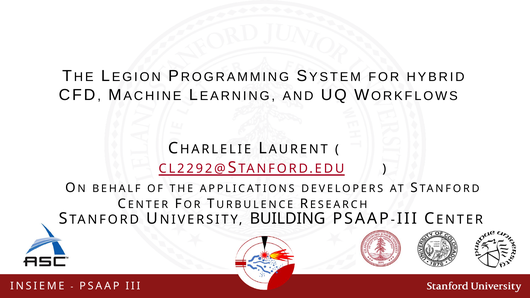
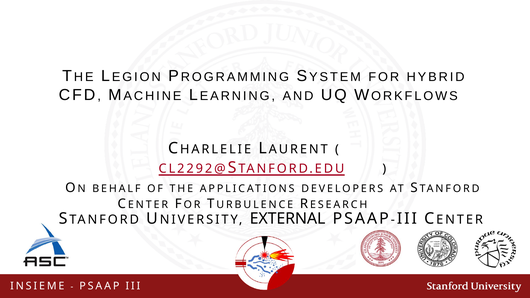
BUILDING: BUILDING -> EXTERNAL (288, 219)
